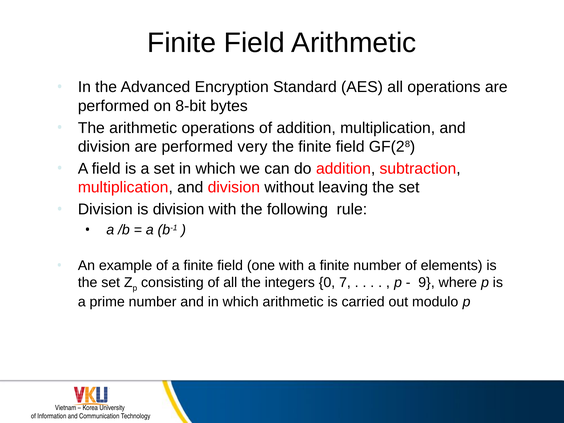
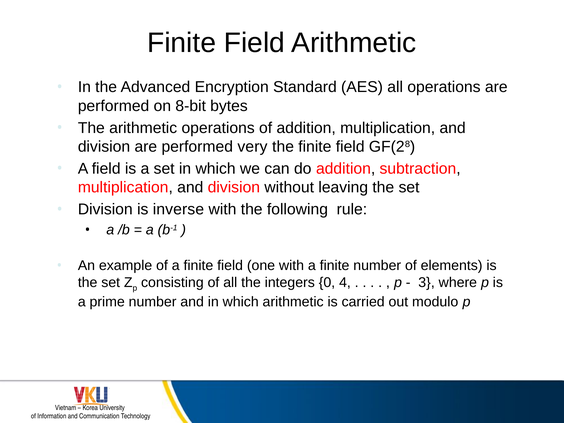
is division: division -> inverse (178, 209)
7: 7 -> 4 (345, 283)
9: 9 -> 3 (427, 283)
